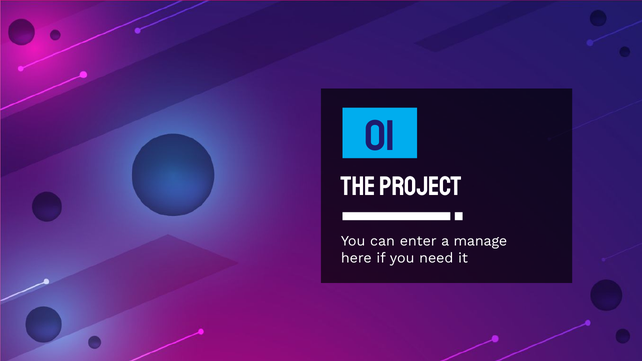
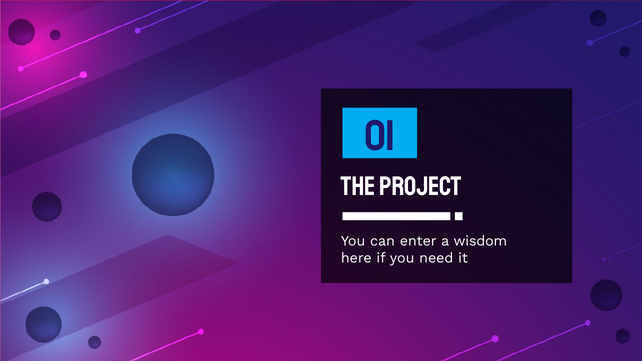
manage: manage -> wisdom (480, 241)
